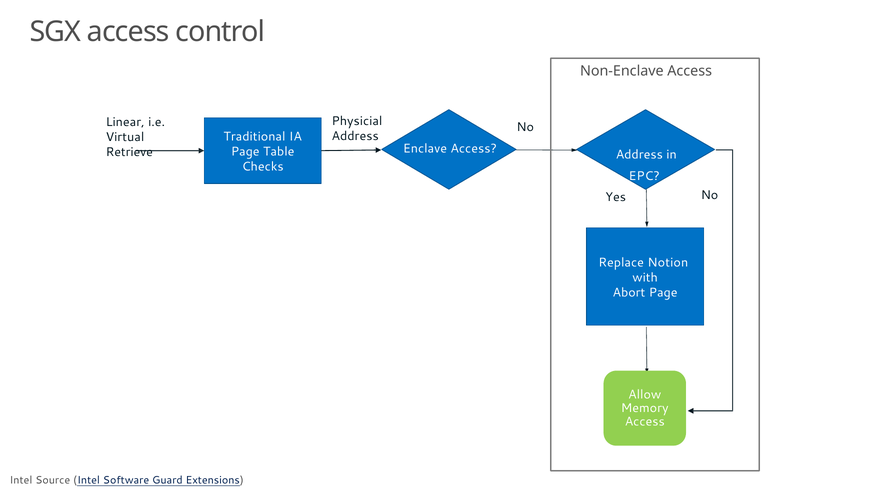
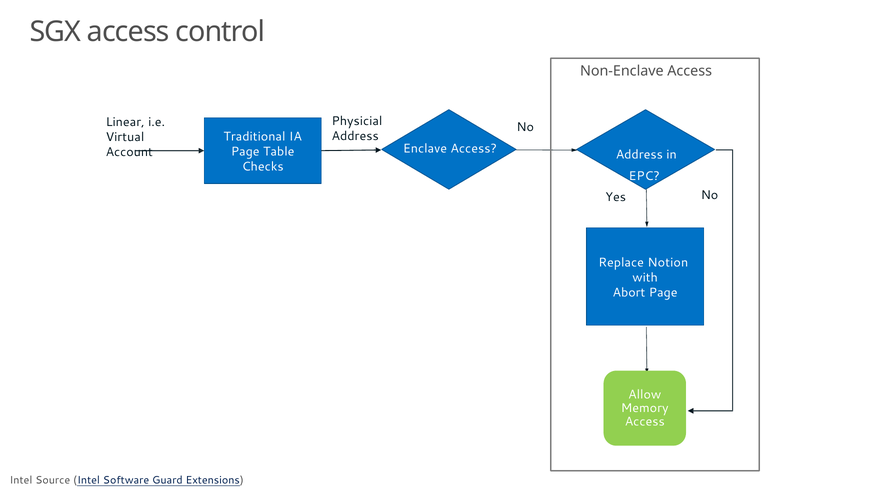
Retrieve: Retrieve -> Account (129, 152)
